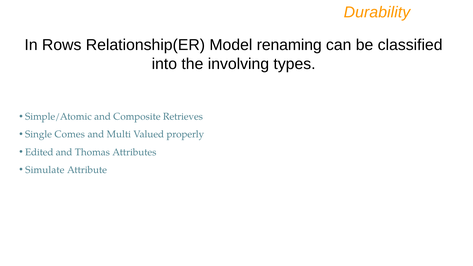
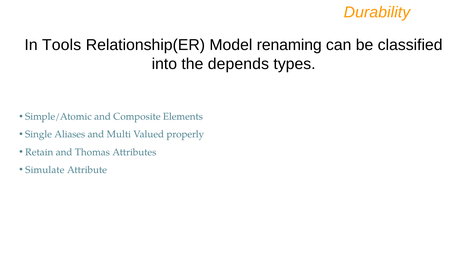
Rows: Rows -> Tools (62, 45)
involving: involving -> depends (238, 64)
Retrieves: Retrieves -> Elements (183, 117)
Comes: Comes -> Aliases (70, 134)
Edited: Edited -> Retain (39, 152)
